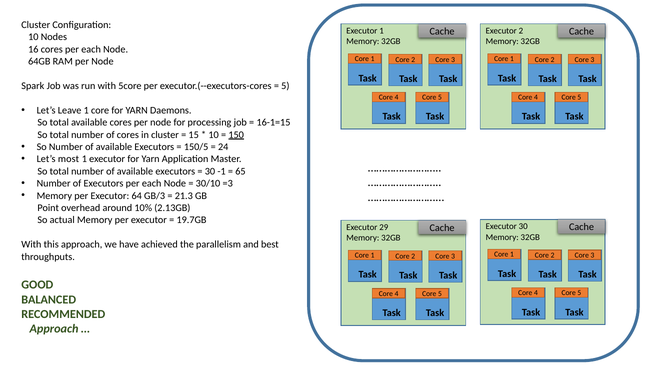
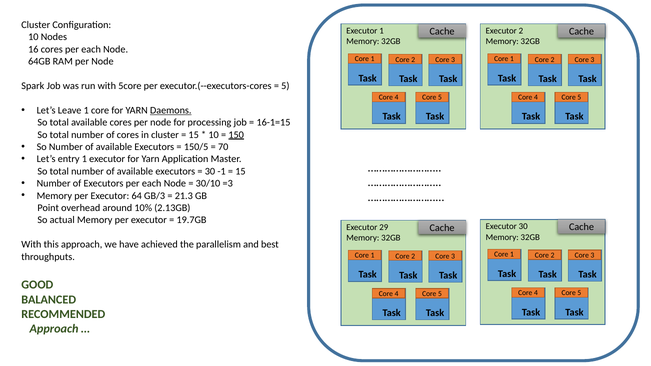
Daemons underline: none -> present (171, 110)
24: 24 -> 70 (223, 147)
most: most -> entry (69, 159)
65: 65 -> 15 (240, 171)
